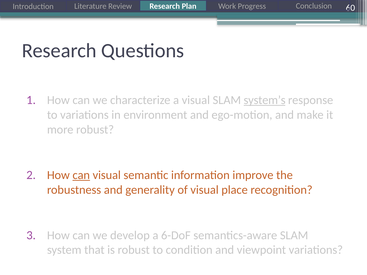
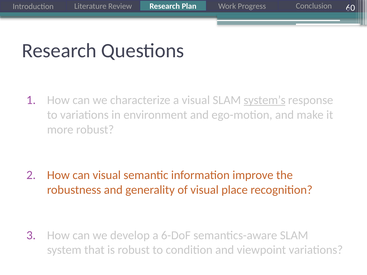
can underline: present -> none (81, 175)
